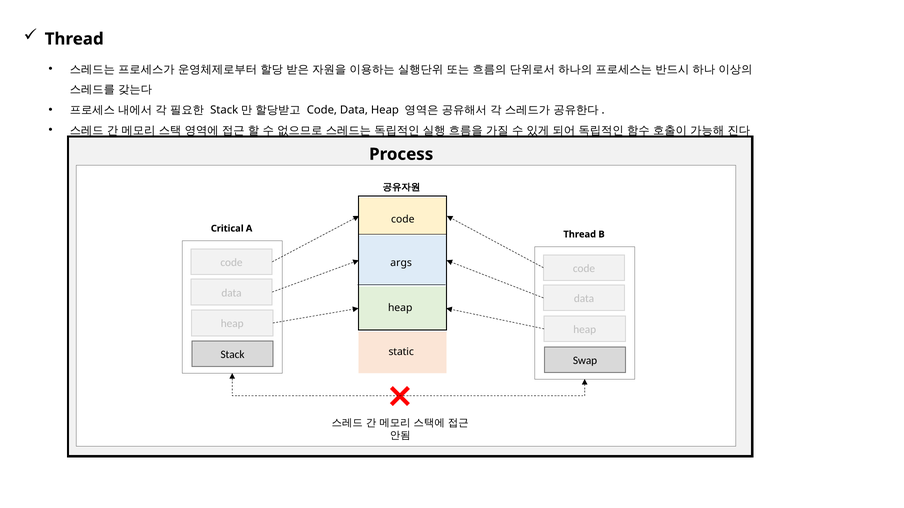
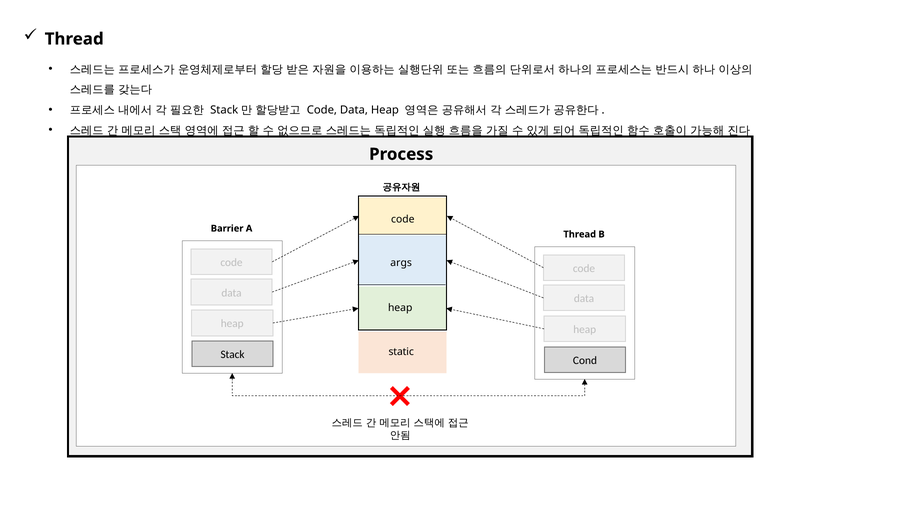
Critical: Critical -> Barrier (227, 229)
Swap: Swap -> Cond (585, 361)
